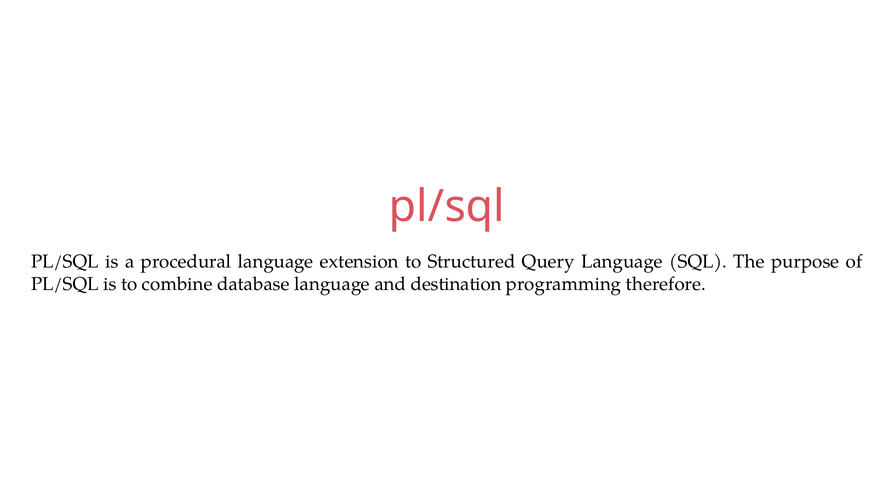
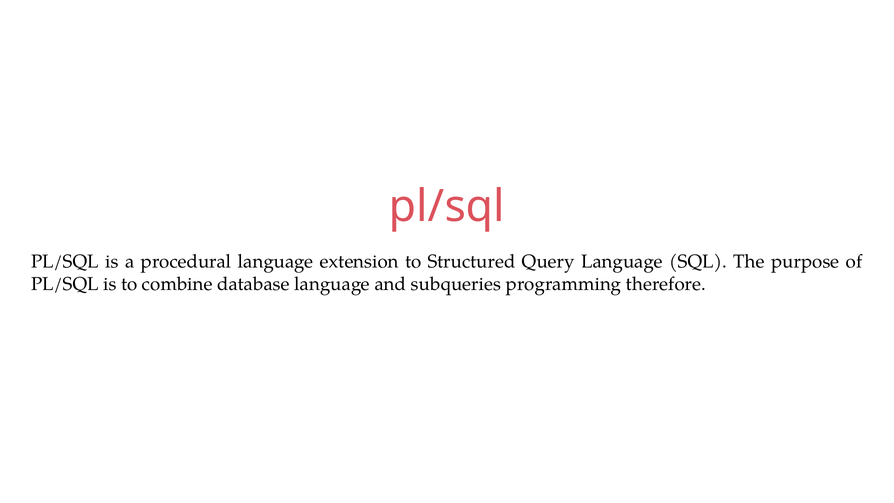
destination: destination -> subqueries (456, 284)
